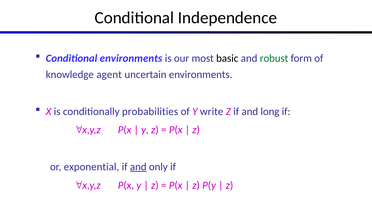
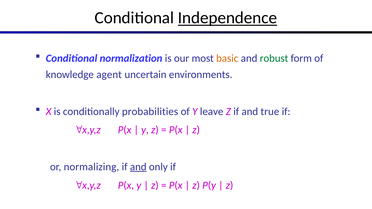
Independence underline: none -> present (227, 18)
Conditional environments: environments -> normalization (131, 58)
basic colour: black -> orange (227, 58)
write: write -> leave (212, 112)
long: long -> true (270, 112)
exponential: exponential -> normalizing (91, 167)
